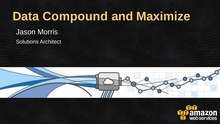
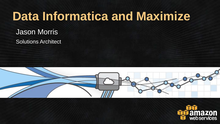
Compound: Compound -> Informatica (75, 16)
